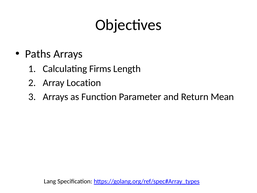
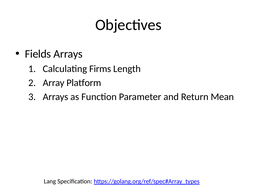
Paths: Paths -> Fields (38, 54)
Location: Location -> Platform (84, 83)
